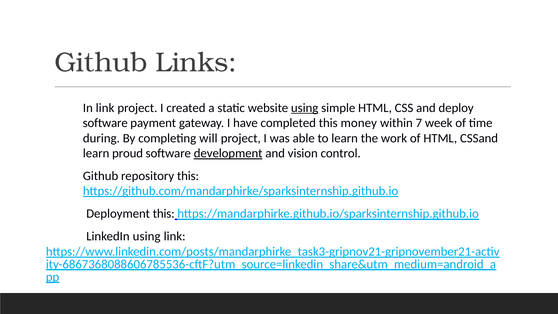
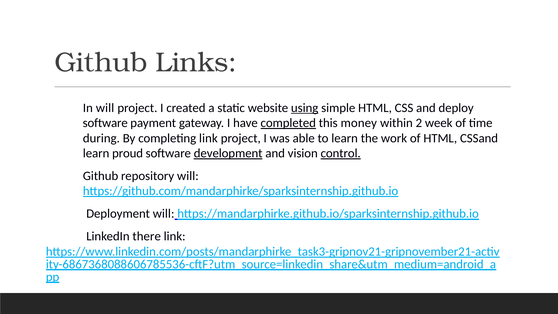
In link: link -> will (105, 108)
completed underline: none -> present (288, 123)
7: 7 -> 2 (419, 123)
completing will: will -> link (208, 138)
control underline: none -> present (341, 153)
repository this: this -> will (188, 176)
Deployment this: this -> will (164, 214)
LinkedIn using: using -> there (147, 236)
